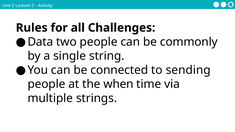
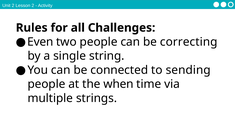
Data: Data -> Even (40, 42)
commonly: commonly -> correcting (189, 42)
